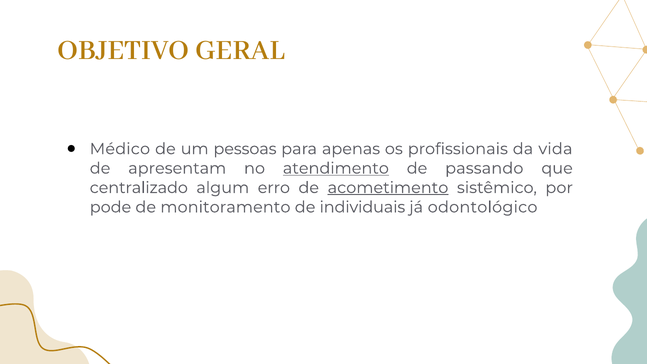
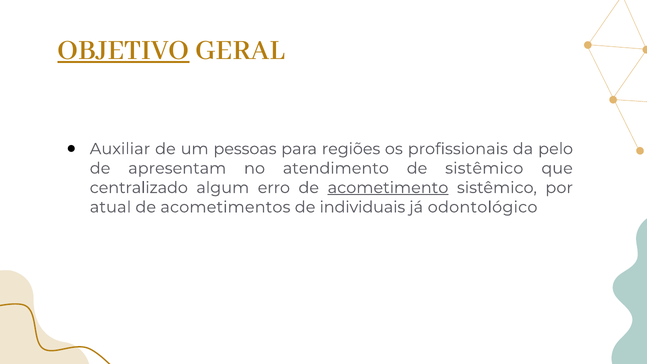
OBJETIVO underline: none -> present (123, 49)
Médico: Médico -> Auxiliar (120, 149)
apenas: apenas -> regiões (351, 149)
vida: vida -> pelo (556, 149)
atendimento underline: present -> none (336, 168)
de passando: passando -> sistêmico (484, 168)
pode: pode -> atual (110, 207)
monitoramento: monitoramento -> acometimentos (225, 207)
